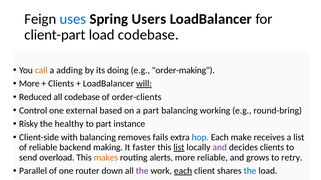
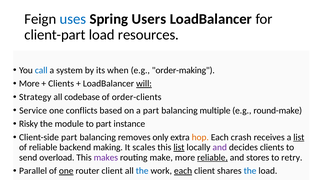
load codebase: codebase -> resources (148, 35)
call colour: orange -> blue (41, 70)
adding: adding -> system (70, 70)
doing: doing -> when (118, 70)
Reduced: Reduced -> Strategy (35, 97)
Control: Control -> Service (33, 111)
external: external -> conflicts (82, 111)
working: working -> multiple (215, 111)
round-bring: round-bring -> round-make (278, 111)
healthy: healthy -> module (69, 124)
Client-side with: with -> part (69, 138)
fails: fails -> only (160, 138)
hop colour: blue -> orange (200, 138)
make: make -> crash (241, 138)
list underline: none -> present (299, 138)
faster: faster -> scales (144, 148)
makes colour: orange -> purple (106, 158)
alerts: alerts -> make (161, 158)
reliable underline: none -> present (212, 158)
grows: grows -> stores (258, 158)
one underline: none -> present (66, 171)
router down: down -> client (112, 171)
the colour: purple -> blue (142, 171)
